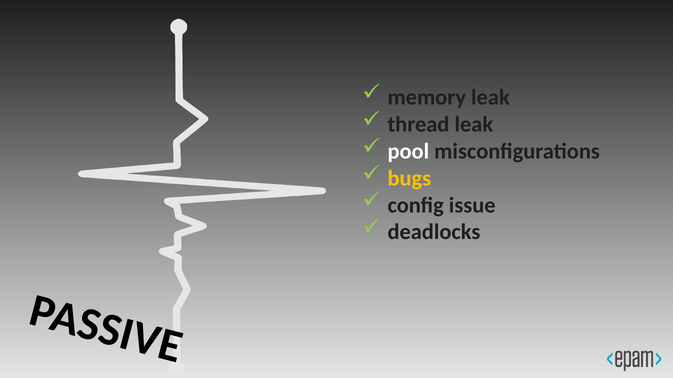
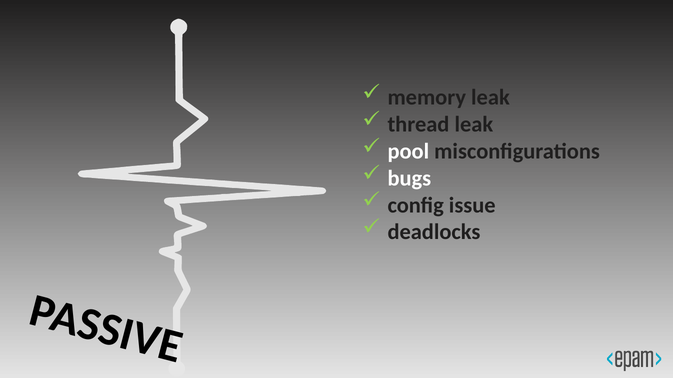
bugs colour: yellow -> white (409, 178)
